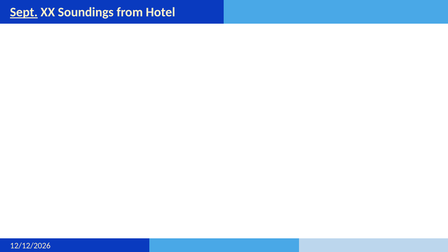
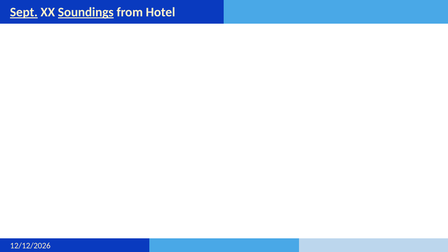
Soundings underline: none -> present (86, 12)
